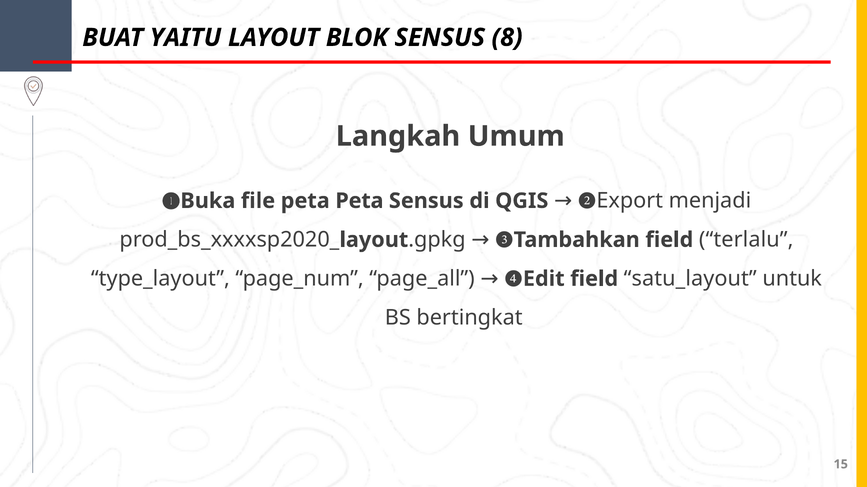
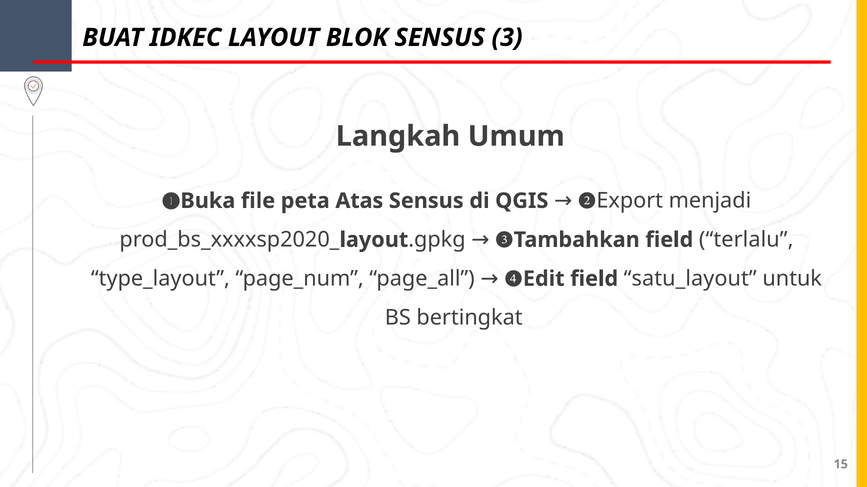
YAITU: YAITU -> IDKEC (186, 38)
8: 8 -> 3 (507, 38)
peta Peta: Peta -> Atas (359, 201)
